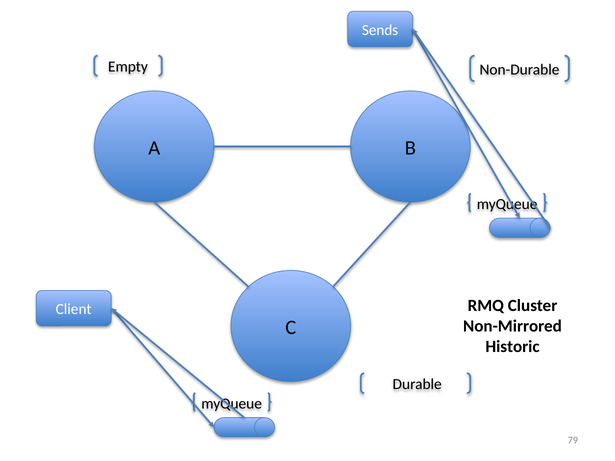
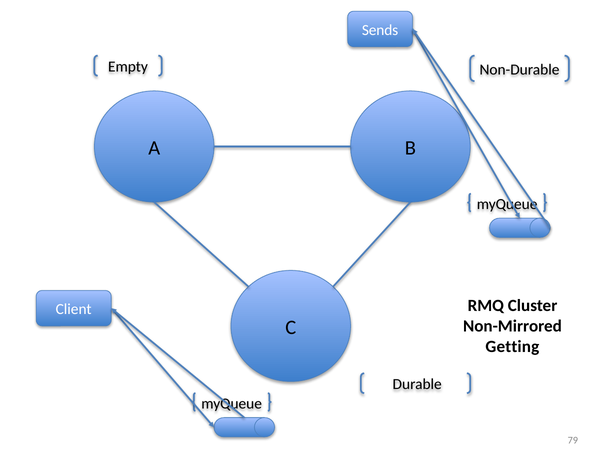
Historic: Historic -> Getting (512, 347)
